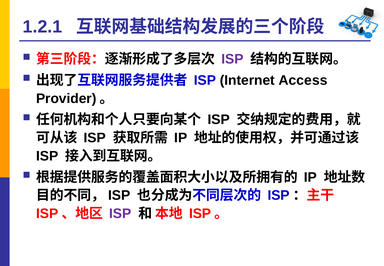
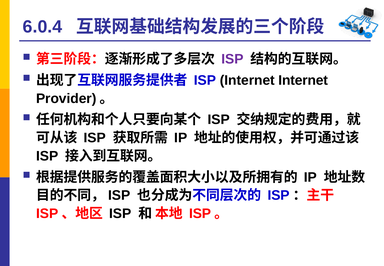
1.2.1: 1.2.1 -> 6.0.4 (42, 27)
Internet Access: Access -> Internet (303, 80)
ISP colour: purple -> black (120, 213)
